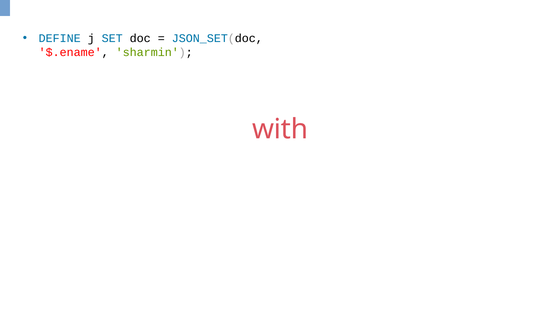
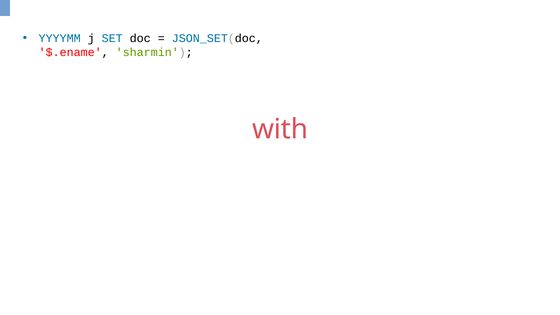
DEFINE: DEFINE -> YYYYMM (60, 38)
